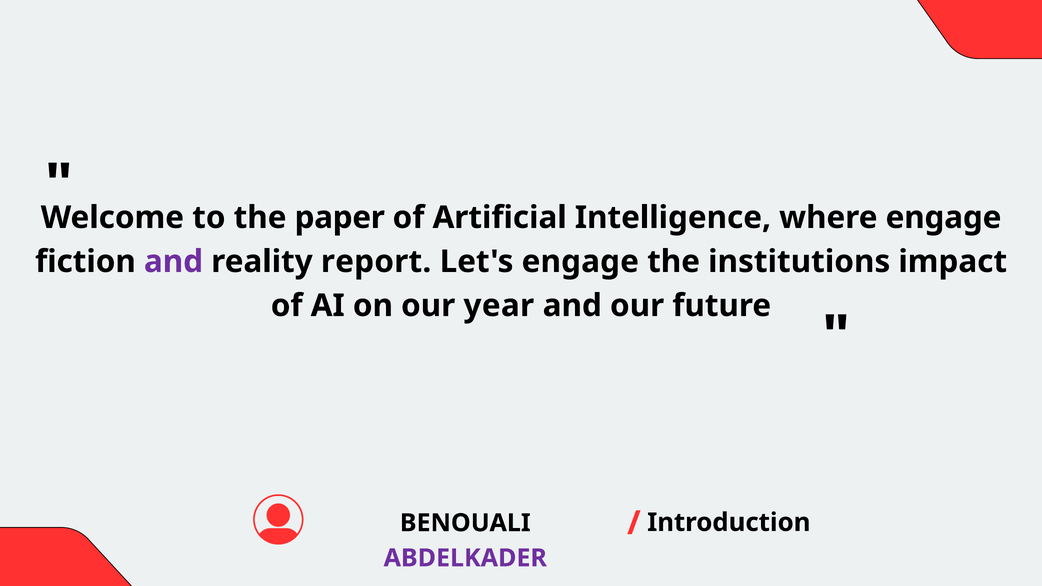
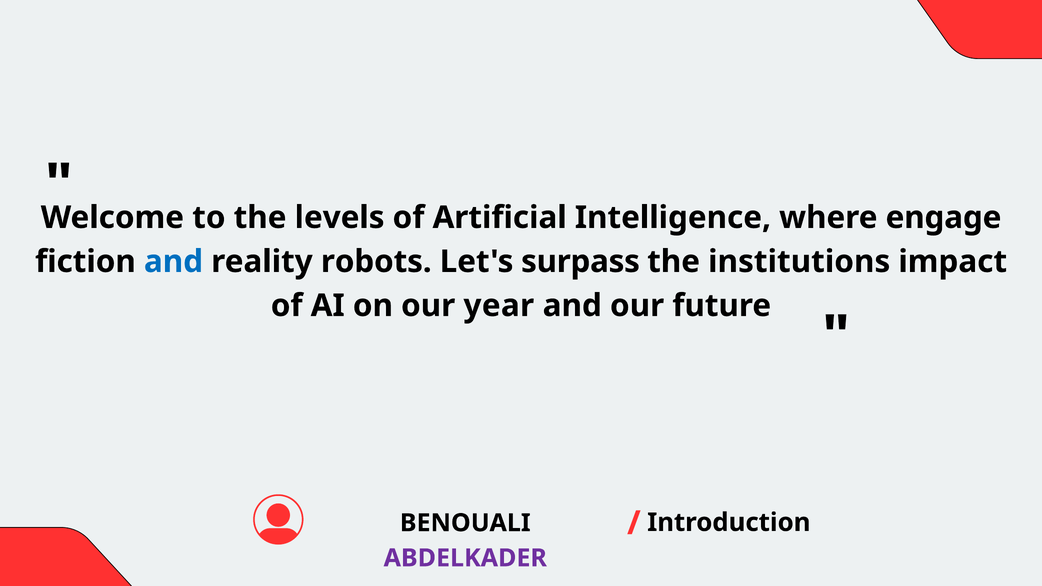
paper: paper -> levels (340, 218)
and colour: purple -> blue (174, 262)
report: report -> robots (376, 262)
Let's engage: engage -> surpass (580, 262)
